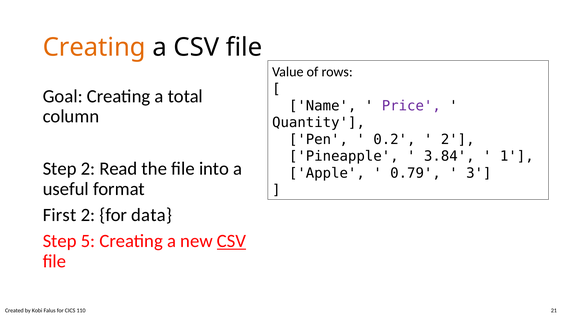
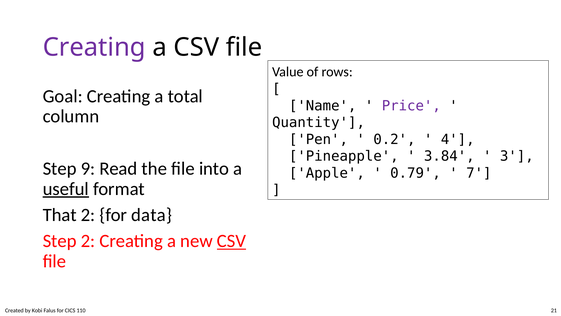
Creating colour: orange -> purple (94, 47)
2: 2 -> 4 (458, 139)
1: 1 -> 3 (517, 156)
Step 2: 2 -> 9 (88, 168)
3: 3 -> 7 (479, 173)
useful underline: none -> present (66, 189)
First: First -> That (60, 215)
Step 5: 5 -> 2 (88, 241)
